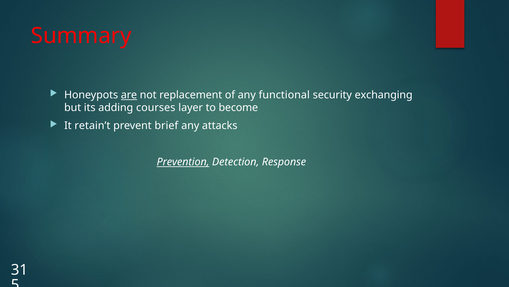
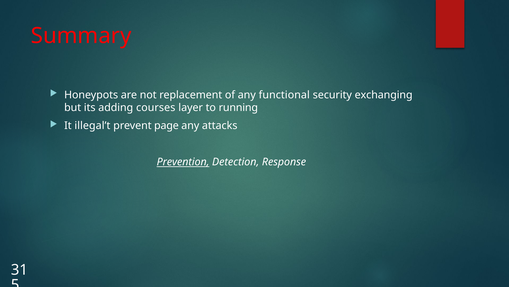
are underline: present -> none (129, 95)
become: become -> running (238, 107)
retain’t: retain’t -> illegal’t (92, 125)
brief: brief -> page (166, 125)
